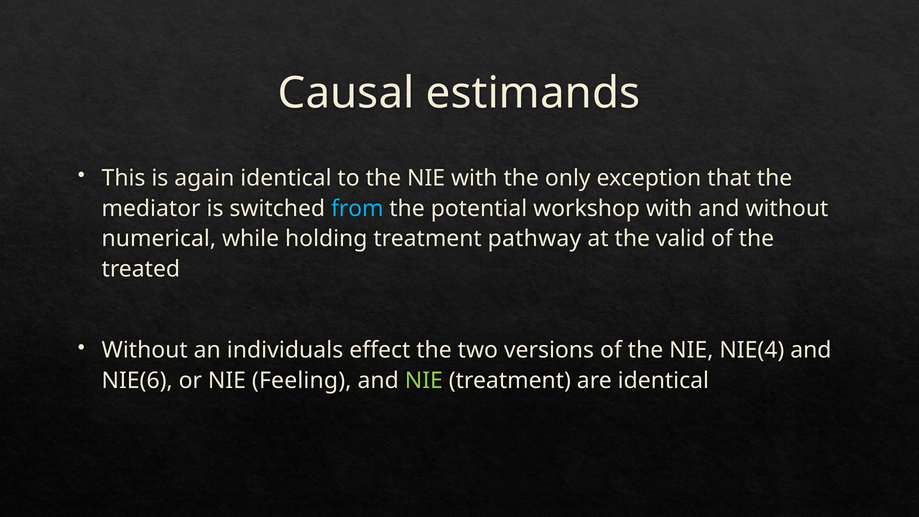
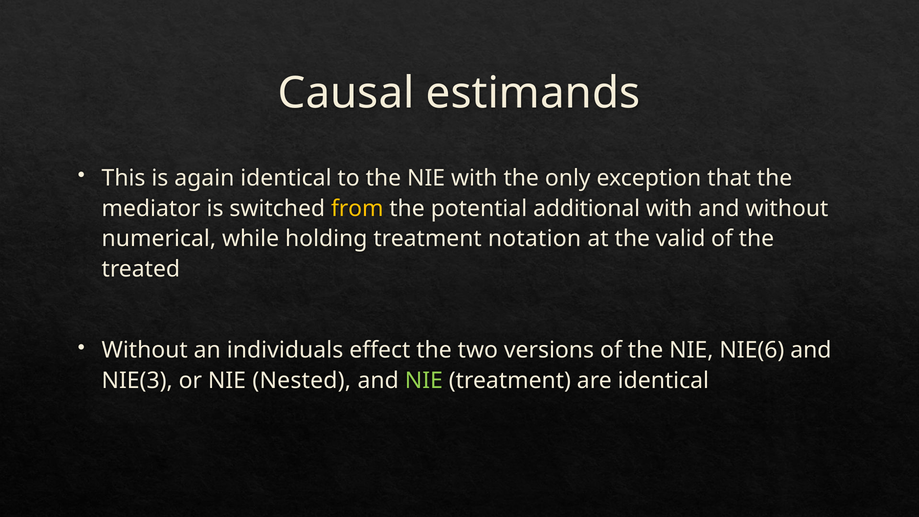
from colour: light blue -> yellow (357, 208)
workshop: workshop -> additional (587, 208)
pathway: pathway -> notation (535, 239)
NIE(4: NIE(4 -> NIE(6 (752, 350)
NIE(6: NIE(6 -> NIE(3 (137, 381)
Feeling: Feeling -> Nested (302, 381)
